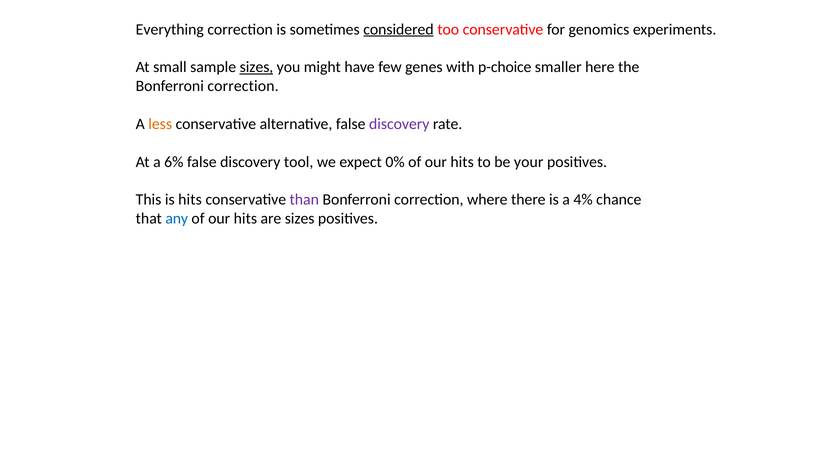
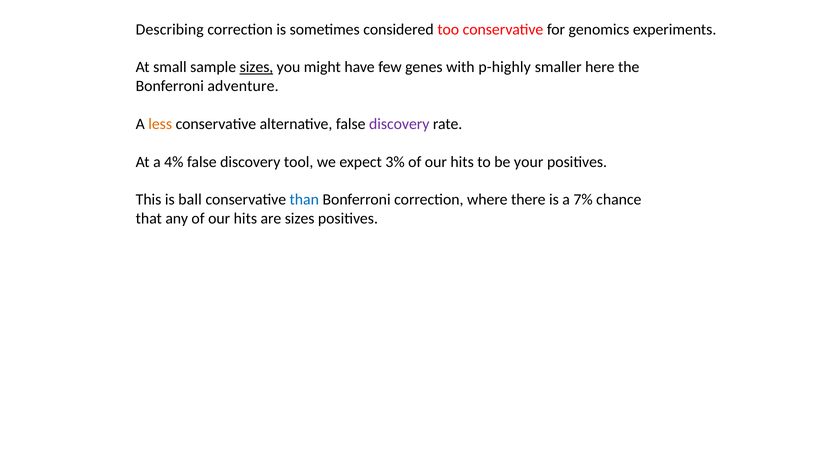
Everything: Everything -> Describing (170, 29)
considered underline: present -> none (398, 29)
p-choice: p-choice -> p-highly (505, 67)
correction: correction -> adventure (243, 86)
6%: 6% -> 4% (174, 162)
0%: 0% -> 3% (395, 162)
is hits: hits -> ball (190, 199)
than colour: purple -> blue (304, 199)
4%: 4% -> 7% (583, 199)
any colour: blue -> black (177, 218)
